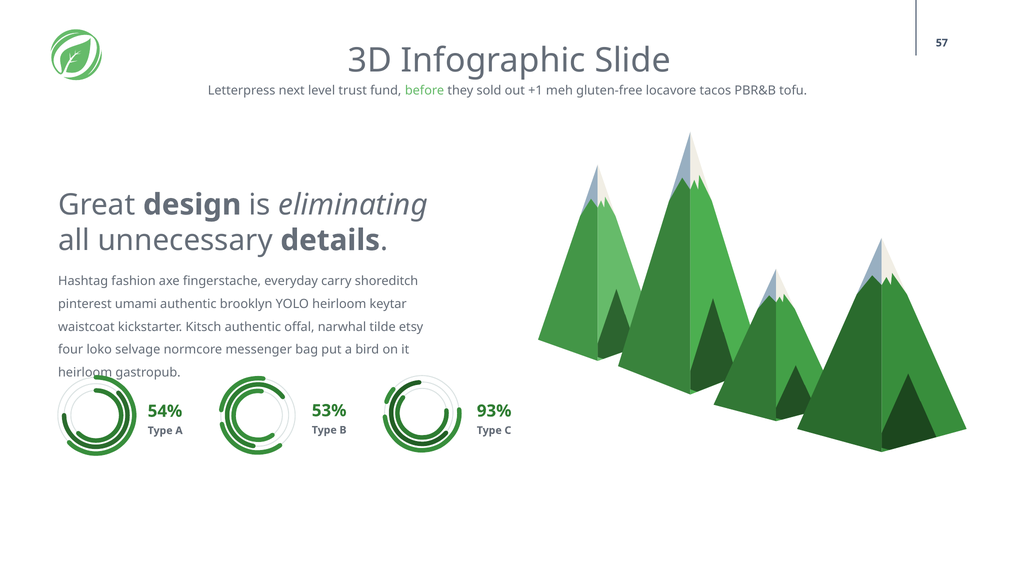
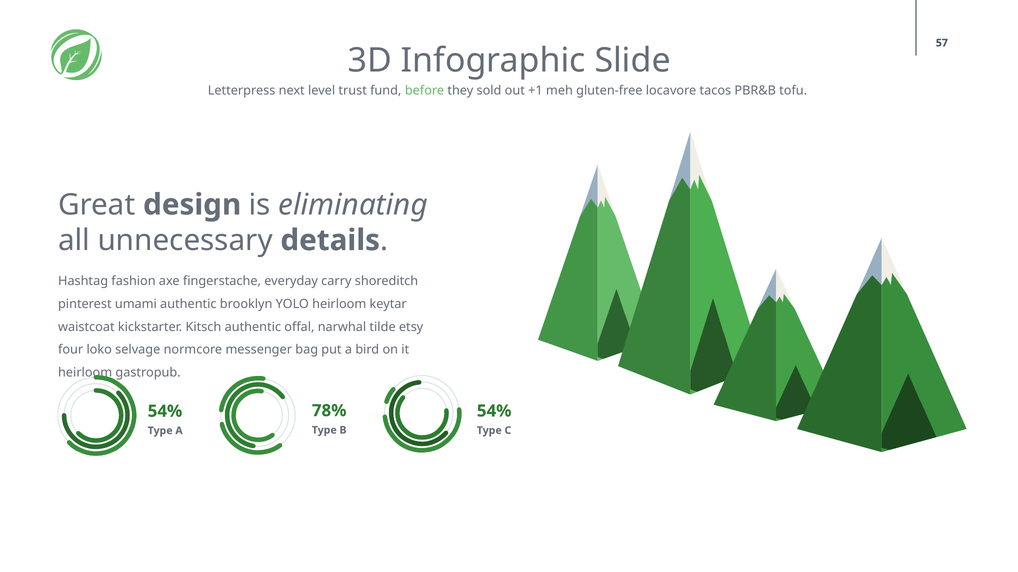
53%: 53% -> 78% (329, 411)
93%: 93% -> 54% (494, 411)
